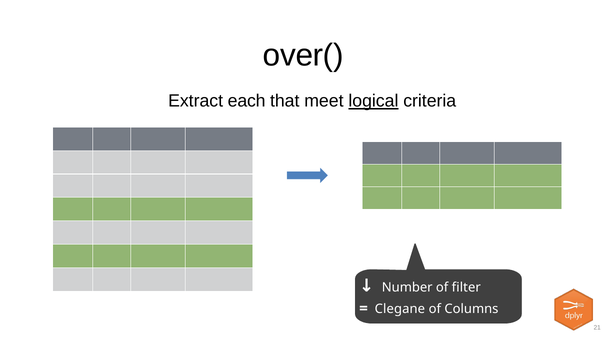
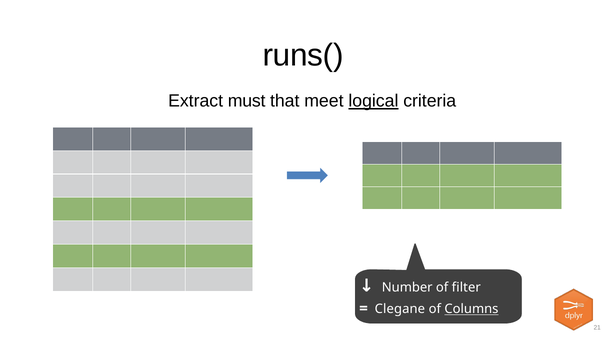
over(: over( -> runs( (303, 55)
each: each -> must (247, 101)
Columns underline: none -> present (471, 309)
